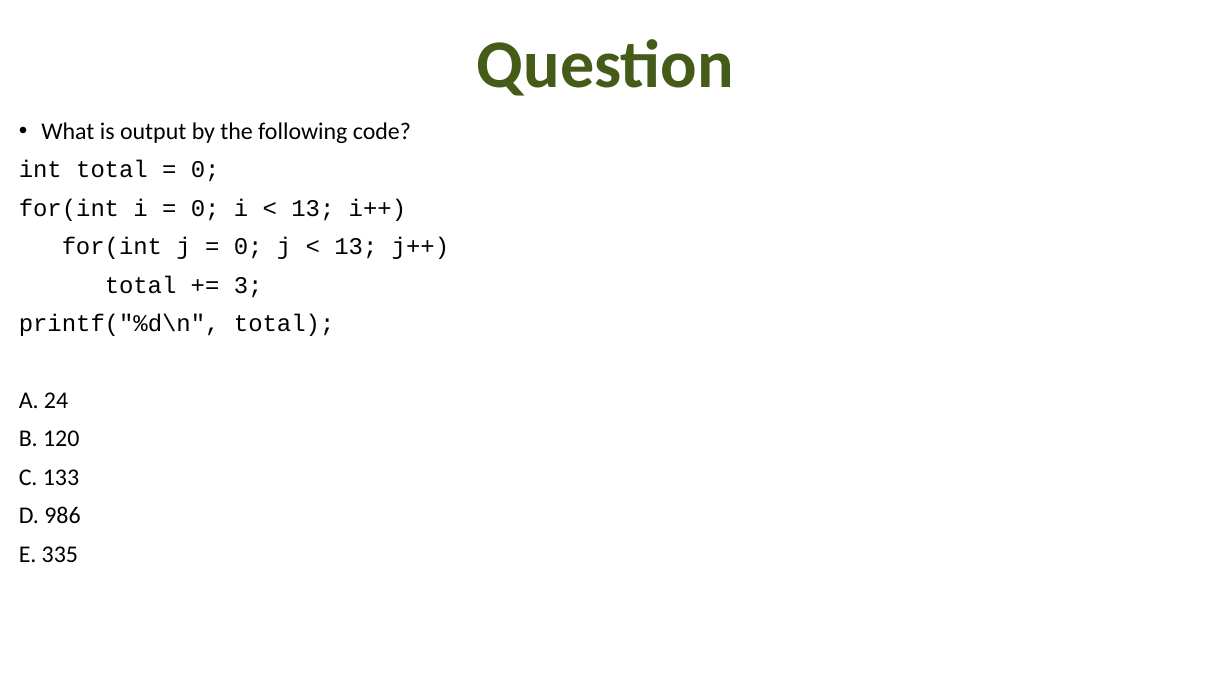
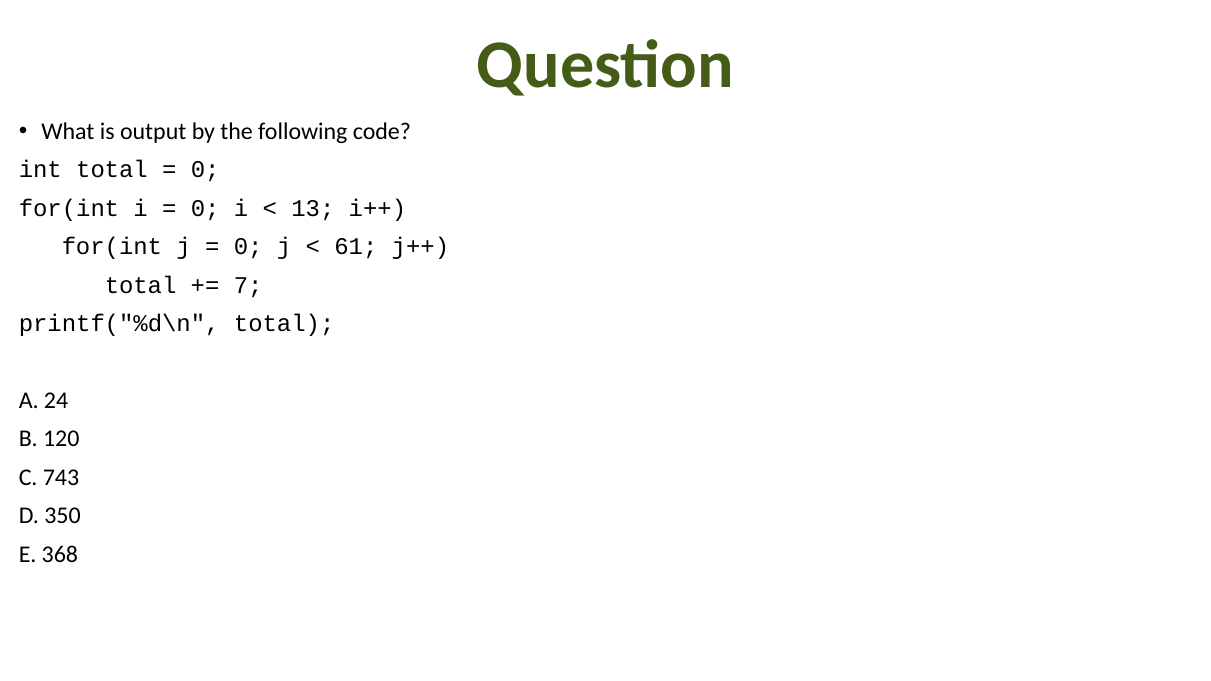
13: 13 -> 61 (356, 247)
3: 3 -> 7 (248, 285)
133: 133 -> 743 (61, 478)
986: 986 -> 350 (62, 516)
335: 335 -> 368 (60, 555)
